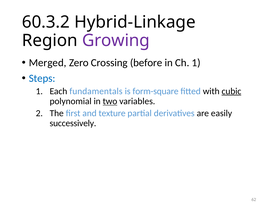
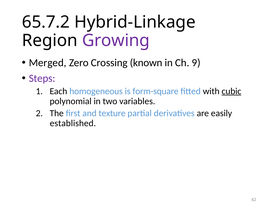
60.3.2: 60.3.2 -> 65.7.2 (46, 22)
before: before -> known (146, 63)
Ch 1: 1 -> 9 (196, 63)
Steps colour: blue -> purple (42, 78)
fundamentals: fundamentals -> homogeneous (96, 91)
two underline: present -> none (110, 101)
successively: successively -> established (73, 123)
